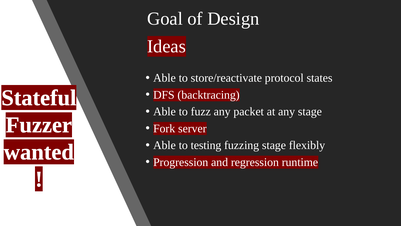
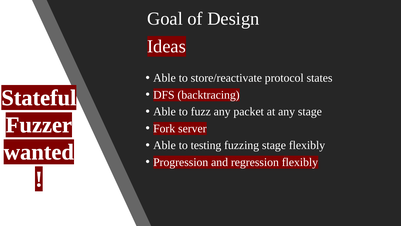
regression runtime: runtime -> flexibly (300, 162)
